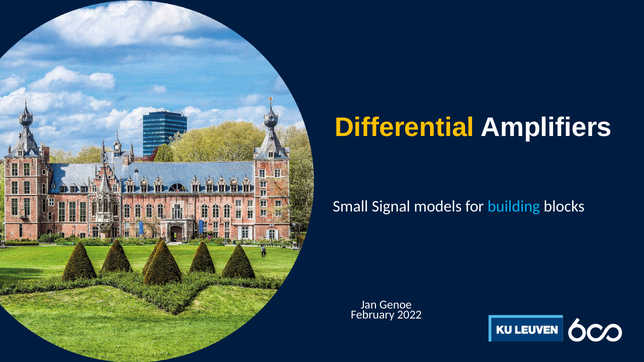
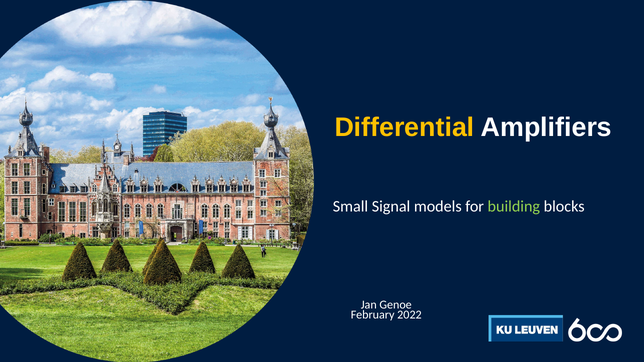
building colour: light blue -> light green (514, 206)
